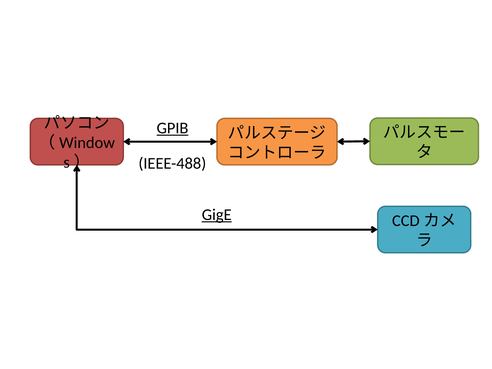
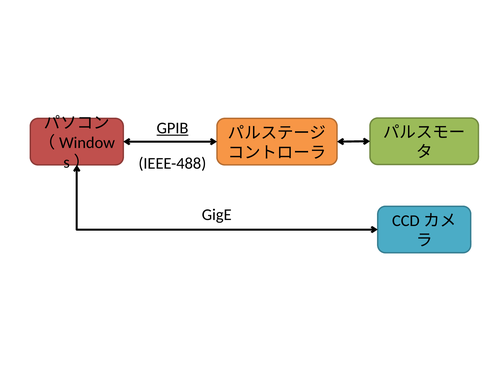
GigE underline: present -> none (217, 215)
